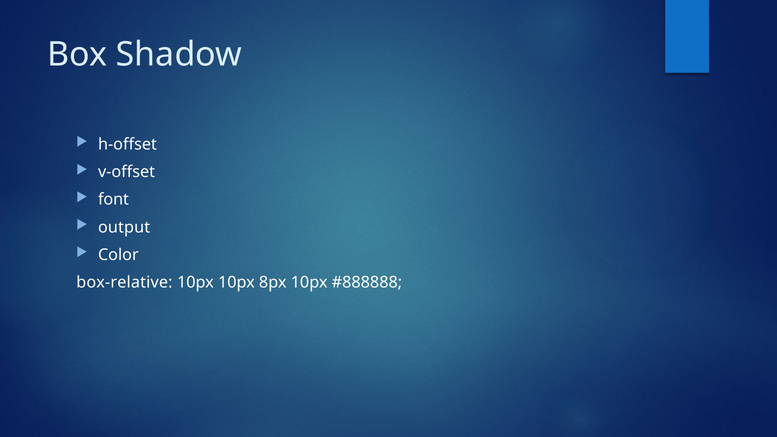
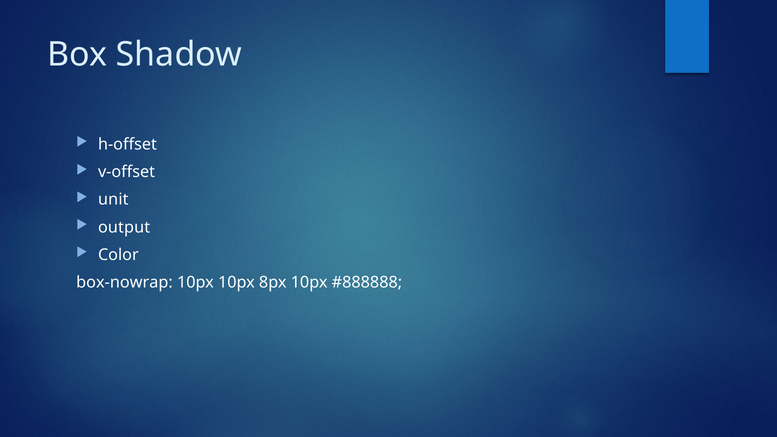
font: font -> unit (113, 200)
box-relative: box-relative -> box-nowrap (124, 282)
